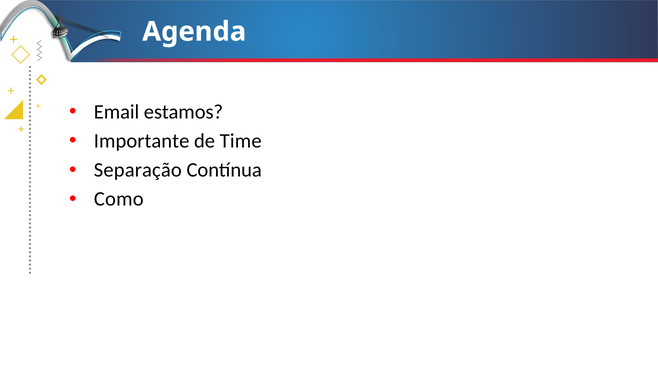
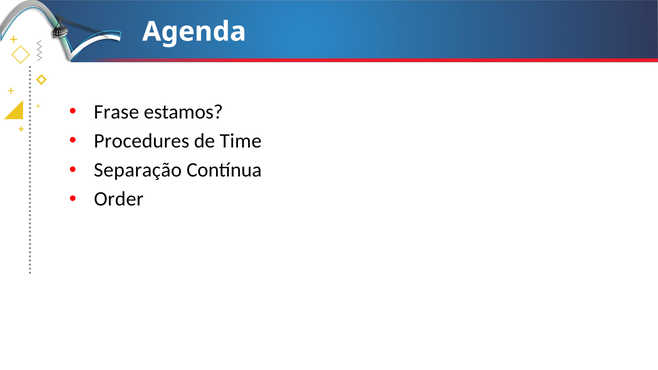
Email: Email -> Frase (116, 112)
Importante: Importante -> Procedures (142, 141)
Como: Como -> Order (119, 199)
